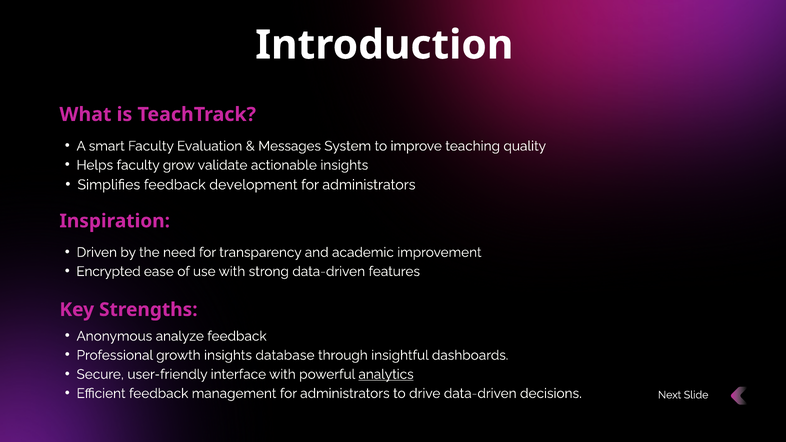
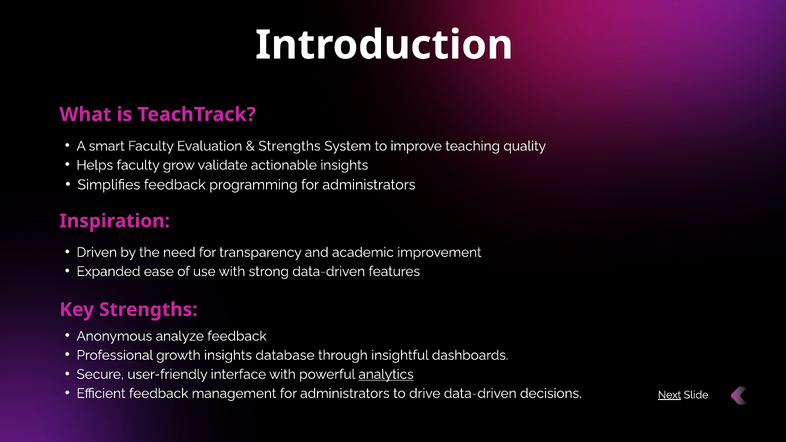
Messages: Messages -> Strengths (289, 146)
development: development -> programming (253, 185)
Encrypted: Encrypted -> Expanded (108, 272)
Next underline: none -> present (670, 395)
